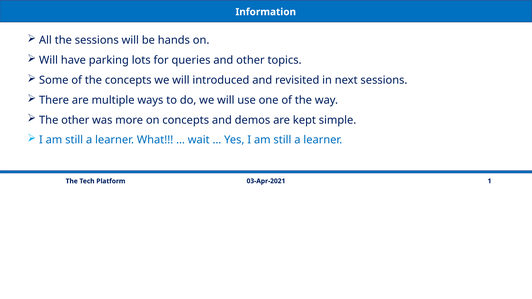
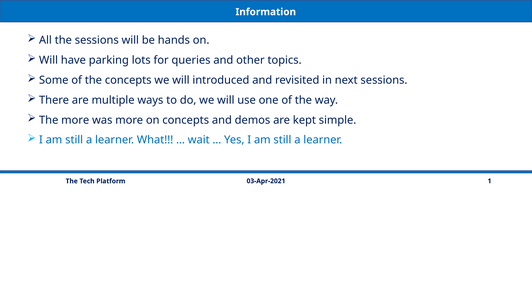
The other: other -> more (75, 120)
